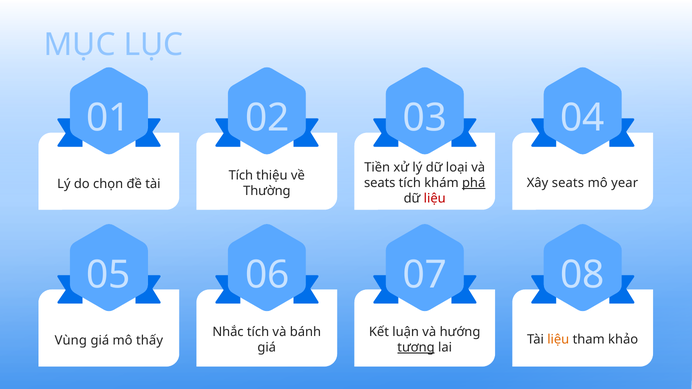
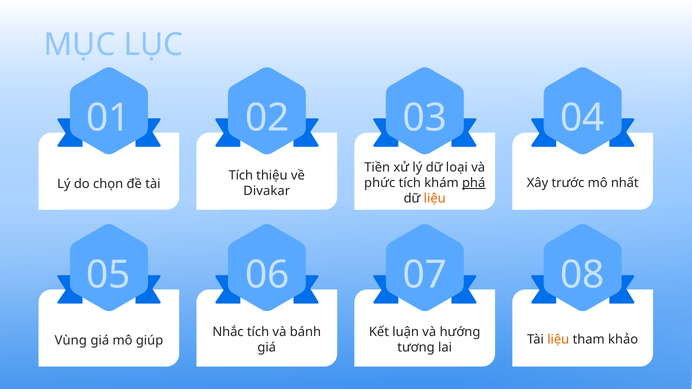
seats: seats -> phức (380, 183)
Xây seats: seats -> trước (568, 183)
year: year -> nhất (625, 183)
Thường: Thường -> Divakar (267, 191)
liệu colour: red -> orange (435, 199)
thấy: thấy -> giúp (150, 341)
tương underline: present -> none (416, 348)
